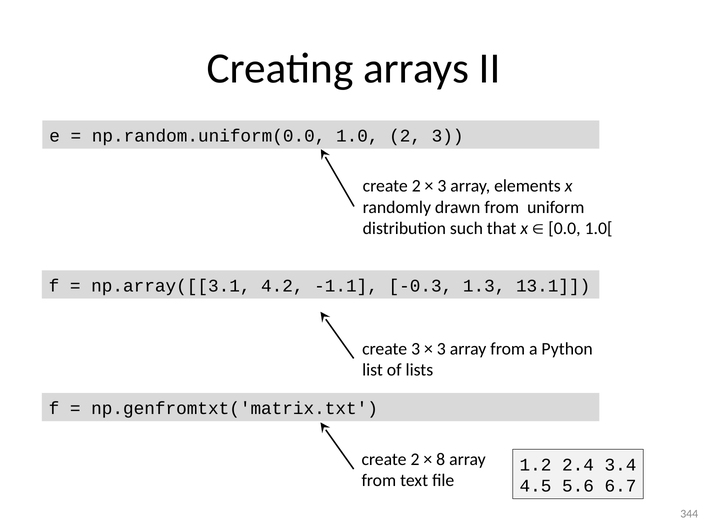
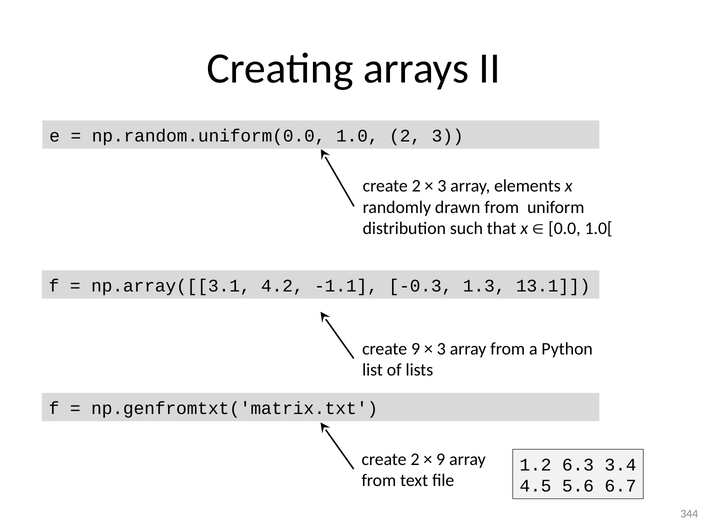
create 3: 3 -> 9 (416, 349)
8: 8 -> 9 (441, 459)
2.4: 2.4 -> 6.3 (578, 465)
